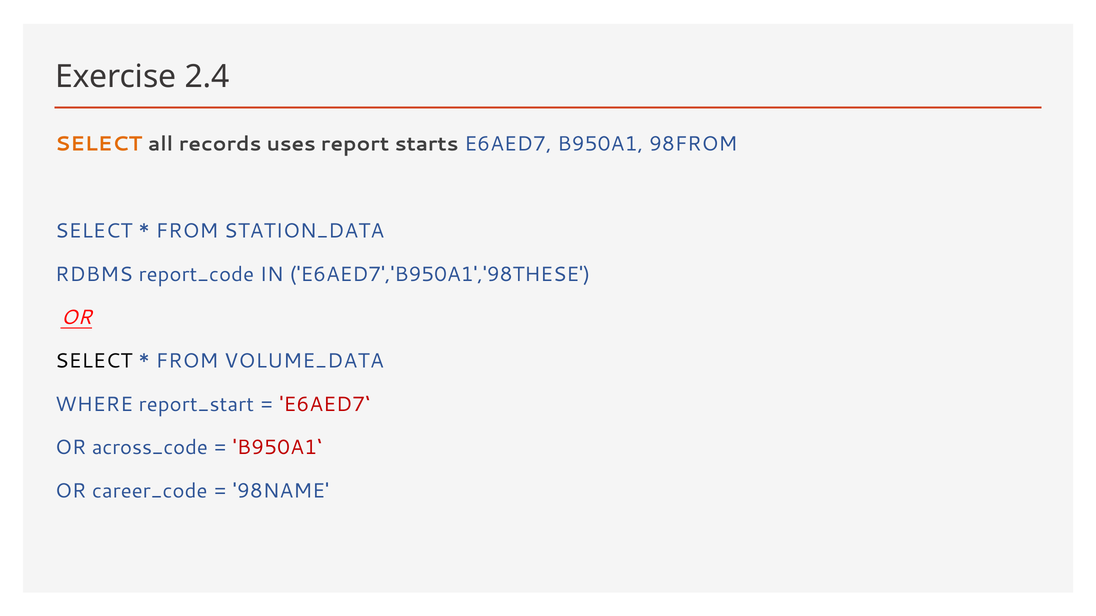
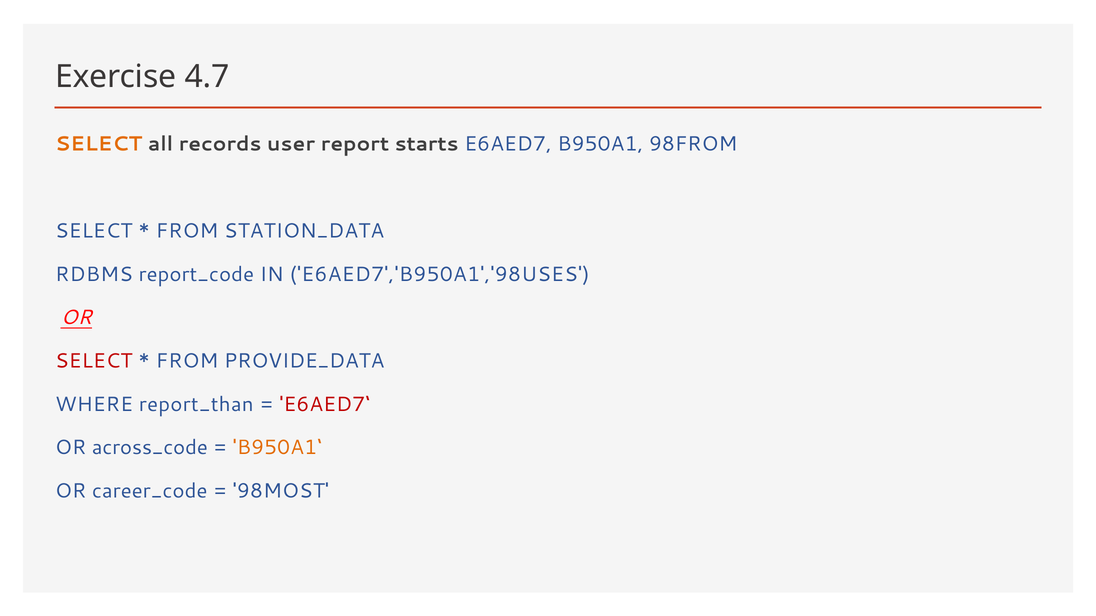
2.4: 2.4 -> 4.7 (207, 77)
uses: uses -> user (291, 144)
E6AED7','B950A1','98THESE: E6AED7','B950A1','98THESE -> E6AED7','B950A1','98USES (440, 274)
SELECT colour: black -> red (94, 361)
VOLUME_DATA: VOLUME_DATA -> PROVIDE_DATA (304, 361)
report_start: report_start -> report_than (196, 405)
B950A1‘ colour: red -> orange (277, 448)
98NAME: 98NAME -> 98MOST (281, 491)
